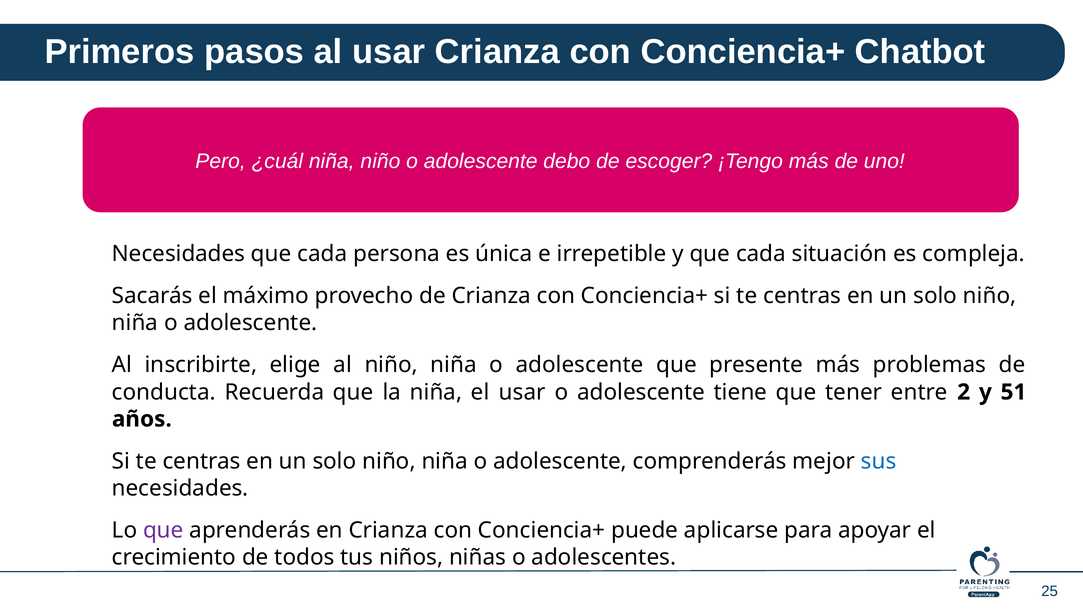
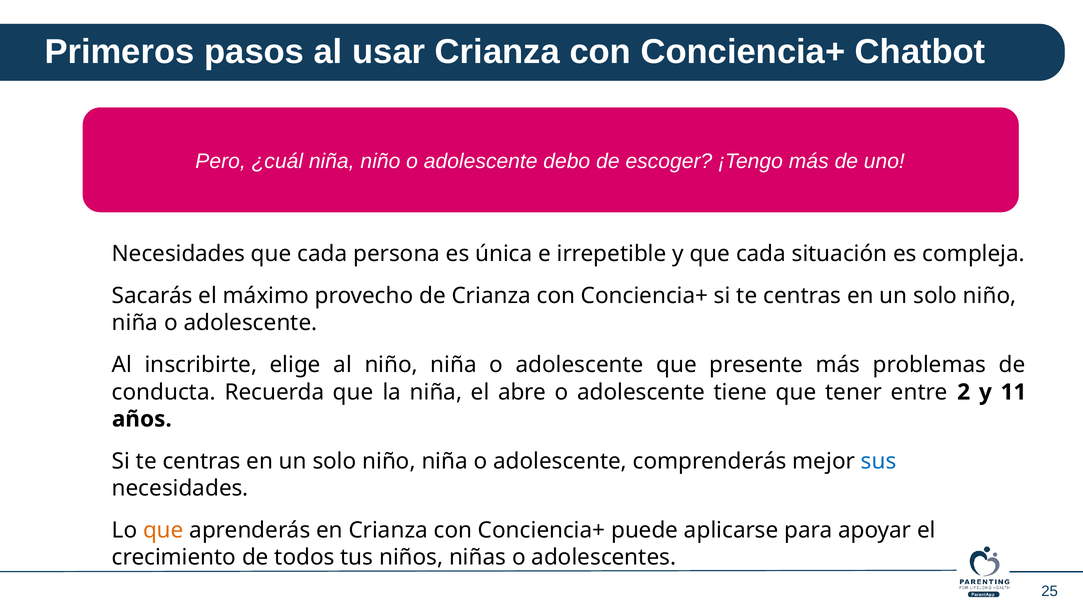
el usar: usar -> abre (522, 392)
51: 51 -> 11 (1013, 392)
que colour: purple -> orange (163, 531)
